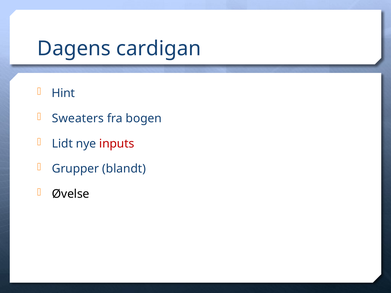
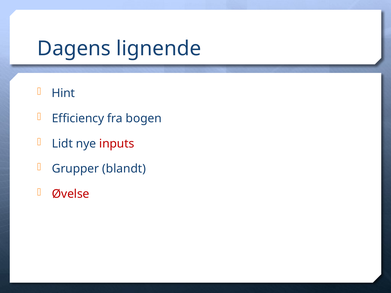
cardigan: cardigan -> lignende (159, 49)
Sweaters: Sweaters -> Efficiency (78, 119)
Øvelse colour: black -> red (71, 194)
